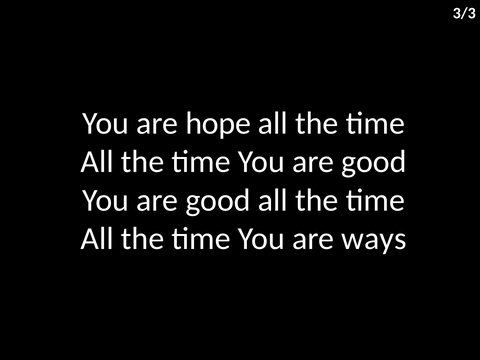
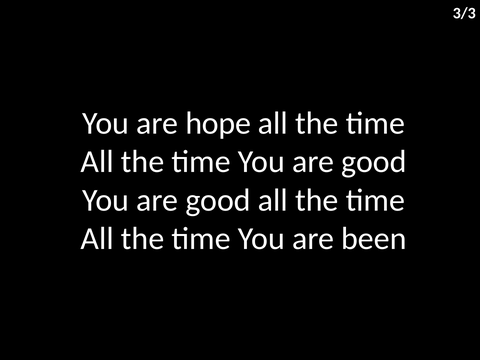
ways: ways -> been (374, 239)
